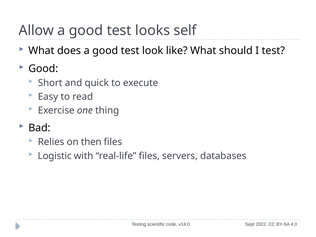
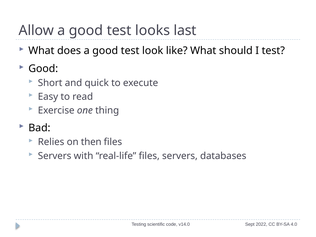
self: self -> last (185, 30)
Logistic: Logistic -> Servers (55, 156)
